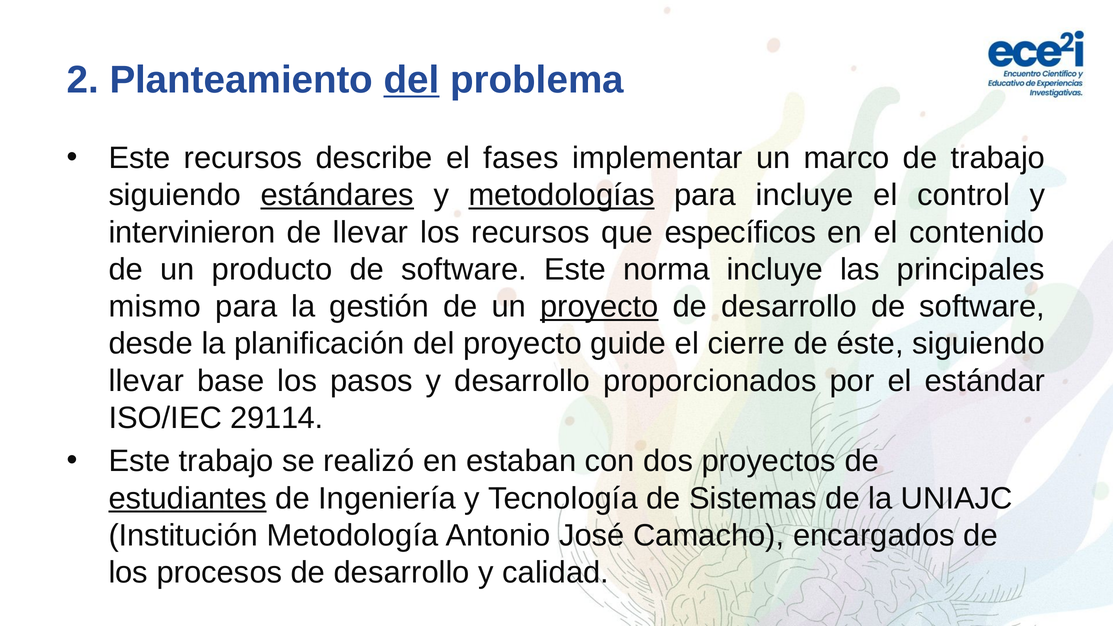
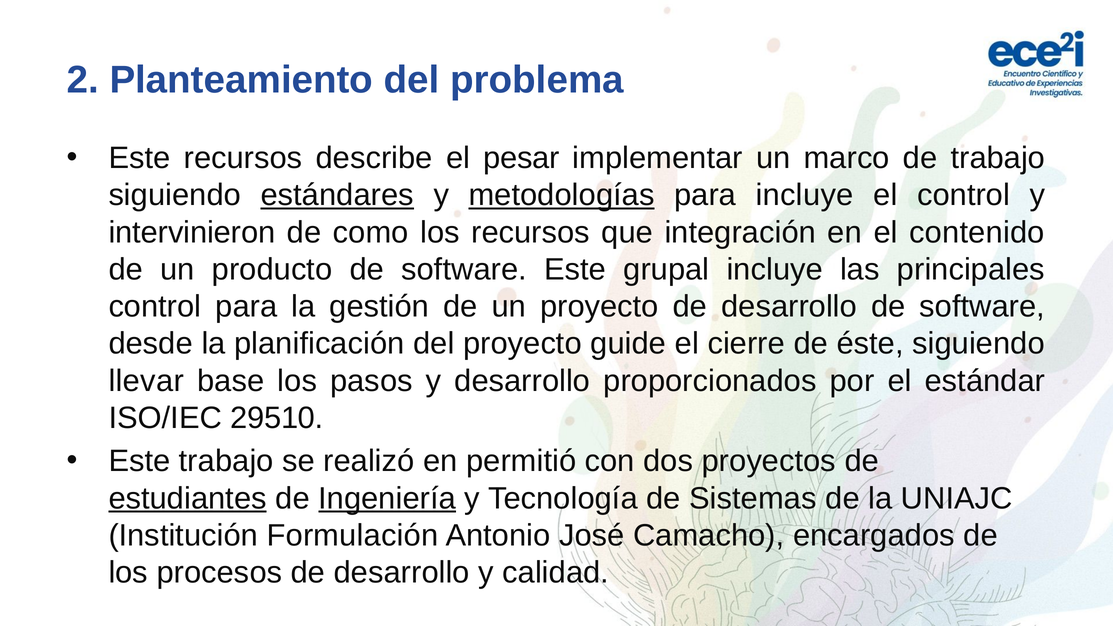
del underline: present -> none (412, 80)
fases: fases -> pesar (521, 158)
de llevar: llevar -> como (371, 232)
específicos: específicos -> integración (740, 232)
norma: norma -> grupal (666, 270)
mismo: mismo -> control (155, 307)
proyecto underline: present -> none (599, 307)
29114: 29114 -> 29510 (277, 418)
estaban: estaban -> permitió (521, 461)
Ingeniería underline: none -> present (387, 498)
Metodología: Metodología -> Formulación (353, 536)
